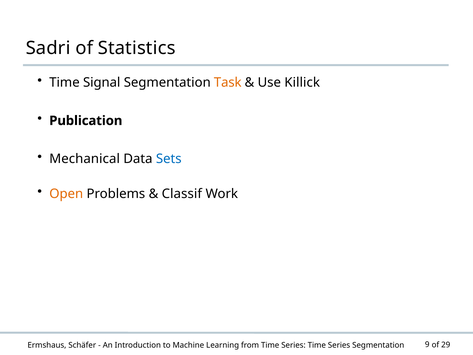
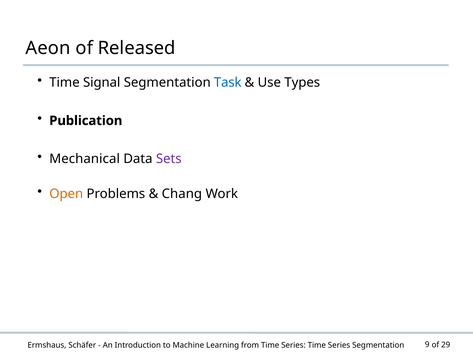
Sadri: Sadri -> Aeon (48, 48)
Statistics: Statistics -> Released (137, 48)
Task colour: orange -> blue (228, 83)
Killick: Killick -> Types (302, 83)
Sets colour: blue -> purple (169, 159)
Classif: Classif -> Chang (182, 194)
